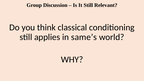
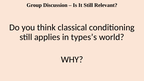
same’s: same’s -> types’s (84, 37)
